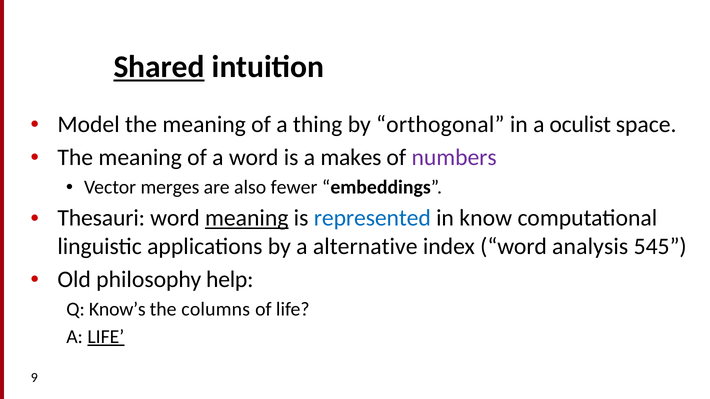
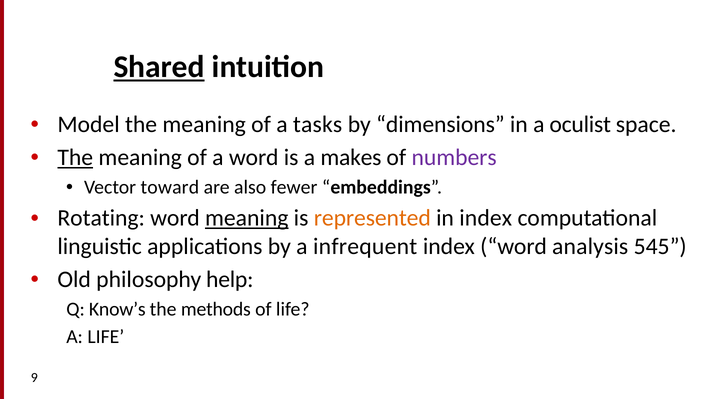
thing: thing -> tasks (318, 124)
orthogonal: orthogonal -> dimensions (440, 124)
The underline: none -> present (75, 158)
merges: merges -> toward (170, 187)
Thesauri: Thesauri -> Rotating (101, 218)
represented colour: blue -> orange (372, 218)
in know: know -> index (486, 218)
alternative: alternative -> infrequent (365, 247)
columns: columns -> methods (216, 310)
LIFE underline: present -> none (106, 337)
